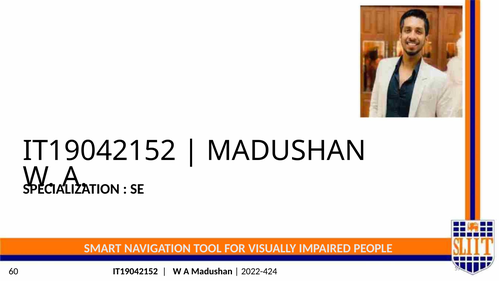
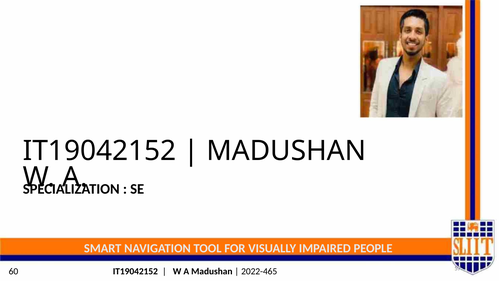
2022-424: 2022-424 -> 2022-465 (259, 271)
